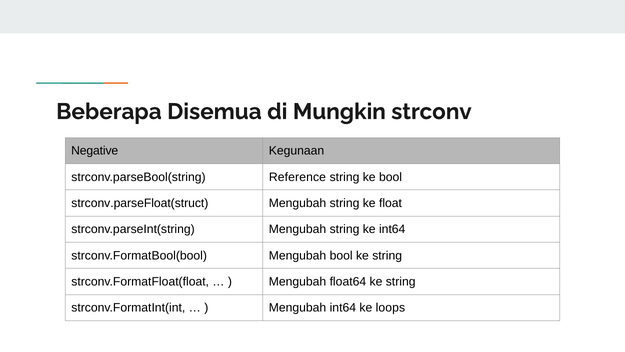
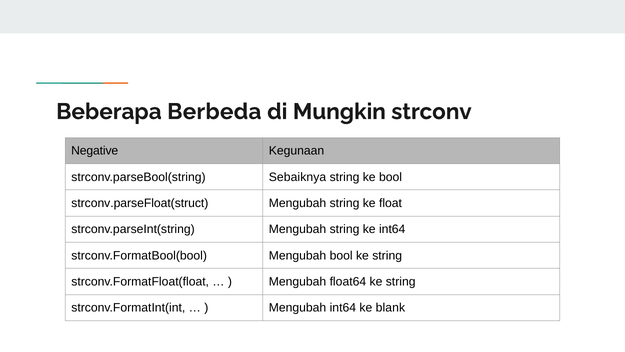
Disemua: Disemua -> Berbeda (214, 112)
Reference: Reference -> Sebaiknya (297, 177)
loops: loops -> blank (390, 307)
